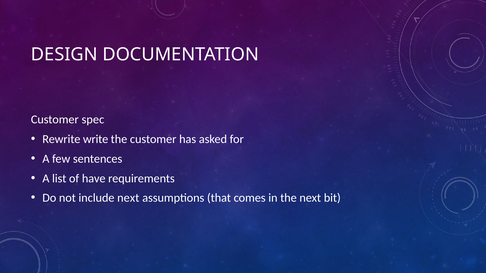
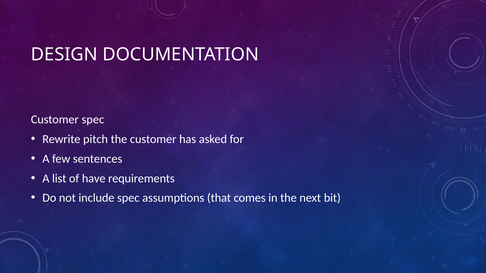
write: write -> pitch (96, 139)
include next: next -> spec (128, 198)
